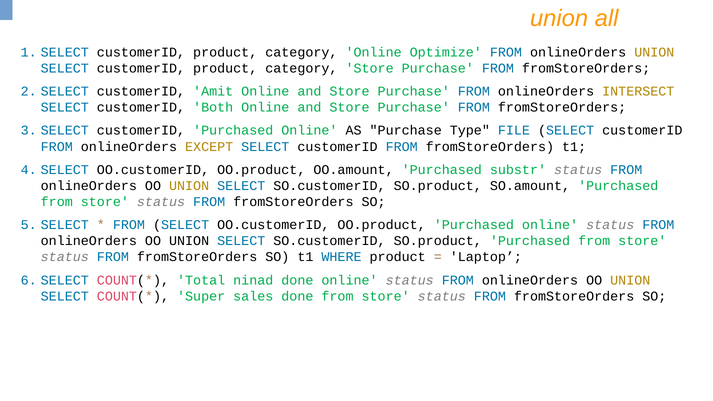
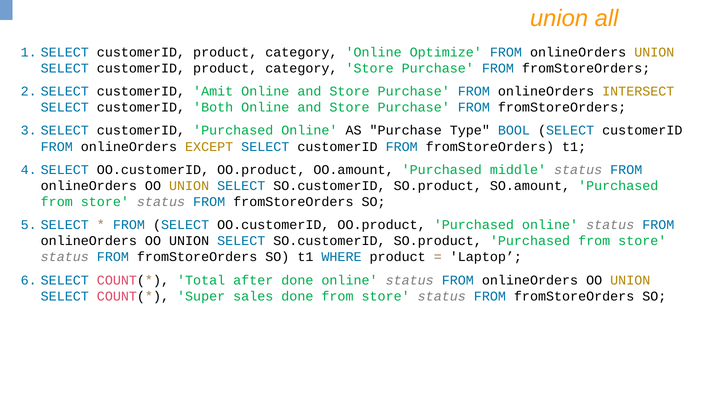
FILE: FILE -> BOOL (514, 131)
substr: substr -> middle (518, 170)
ninad: ninad -> after (253, 280)
